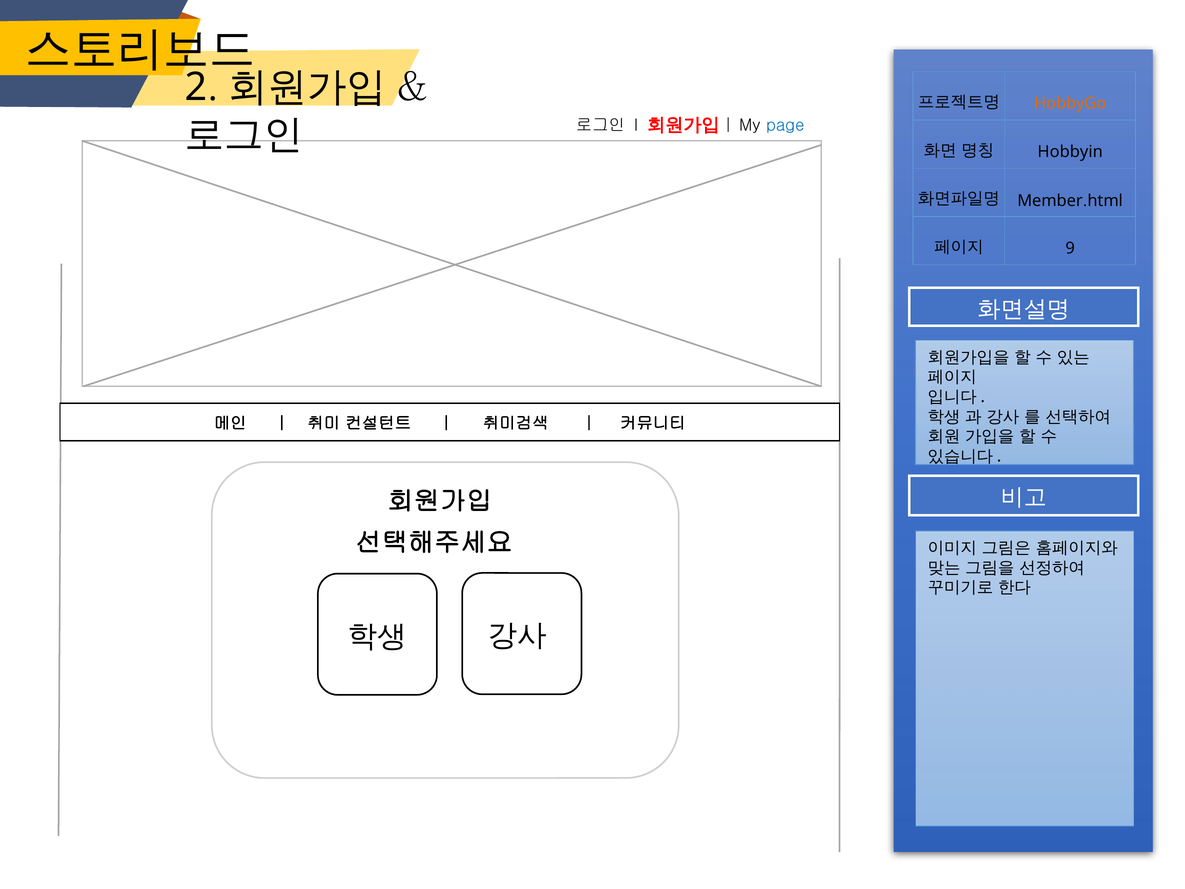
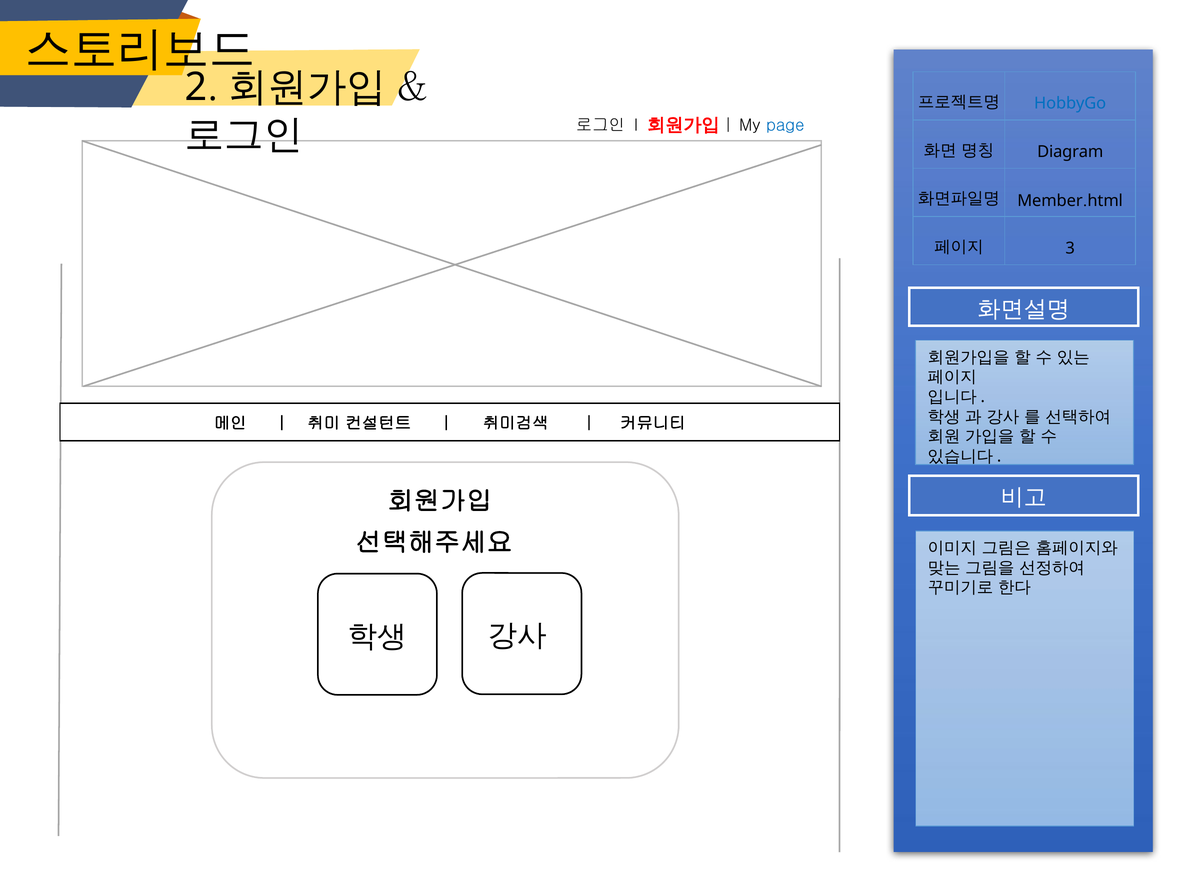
HobbyGo colour: orange -> blue (1070, 103)
Hobbyin: Hobbyin -> Diagram (1070, 152)
9: 9 -> 3 (1070, 248)
